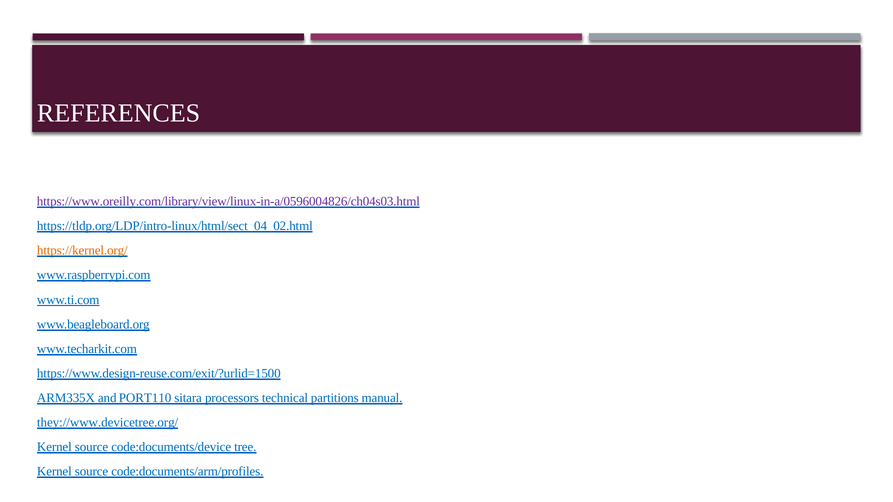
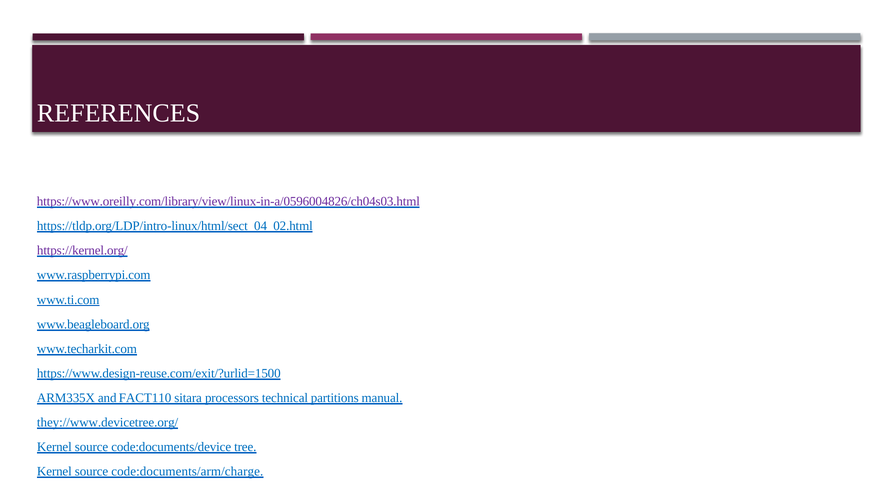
https://kernel.org/ colour: orange -> purple (82, 251)
PORT110: PORT110 -> FACT110 (145, 398)
code:documents/arm/profiles: code:documents/arm/profiles -> code:documents/arm/charge (187, 472)
